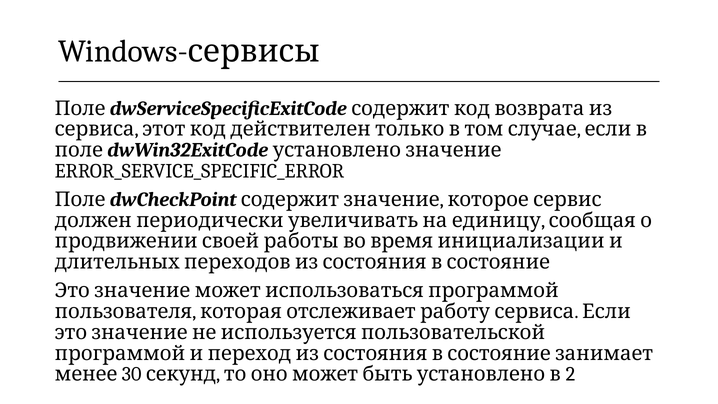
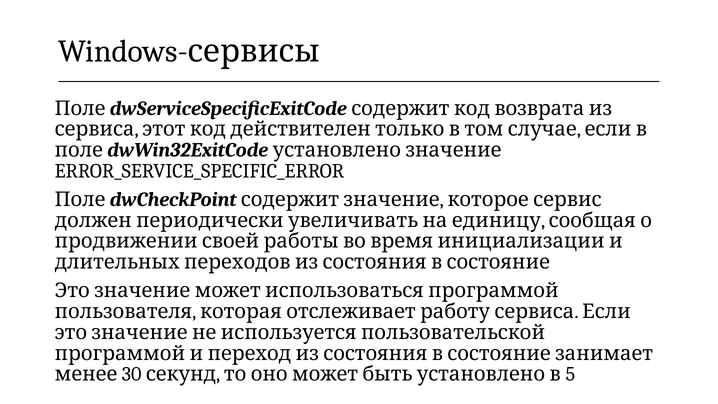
2: 2 -> 5 (570, 374)
